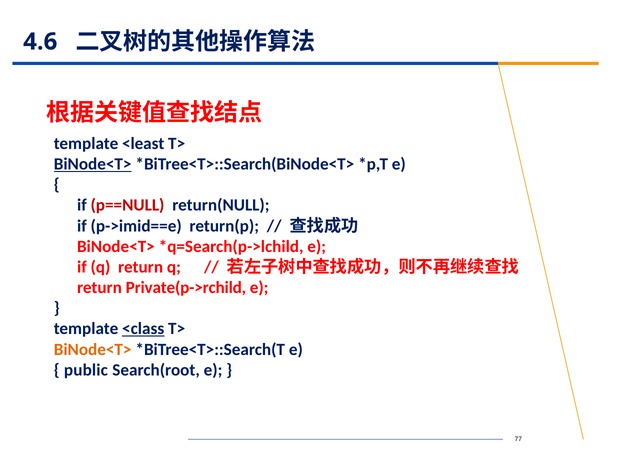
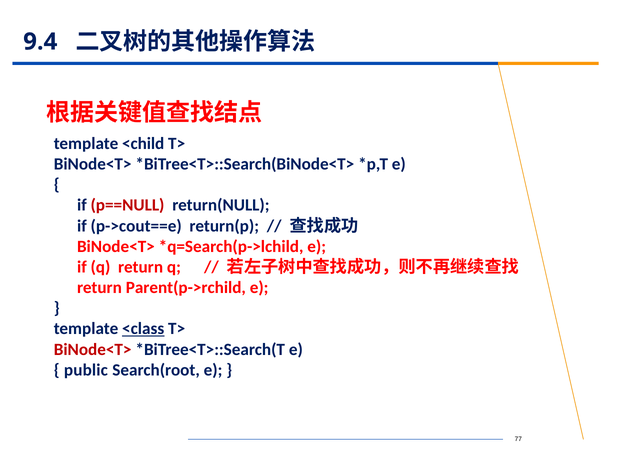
4.6: 4.6 -> 9.4 (40, 42)
<least: <least -> <child (143, 143)
BiNode<T> underline: present -> none (93, 164)
p->imid==e: p->imid==e -> p->cout==e (136, 226)
Private(p->rchild: Private(p->rchild -> Parent(p->rchild (186, 287)
BiNode<T> colour: orange -> red (93, 349)
